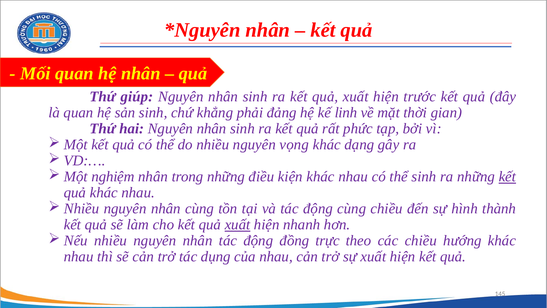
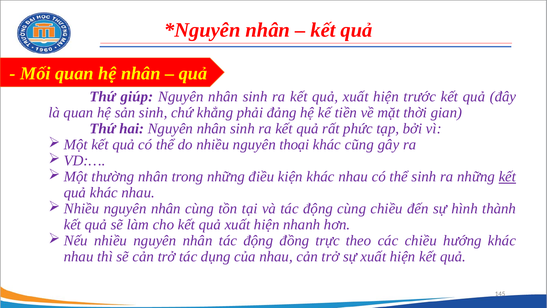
linh: linh -> tiền (346, 113)
vọng: vọng -> thoại (294, 145)
dạng: dạng -> cũng (359, 145)
nghiệm: nghiệm -> thường (113, 177)
xuất underline: present -> none (237, 225)
